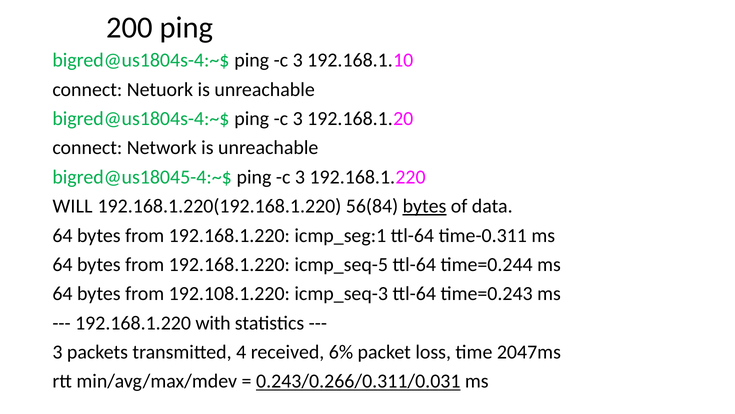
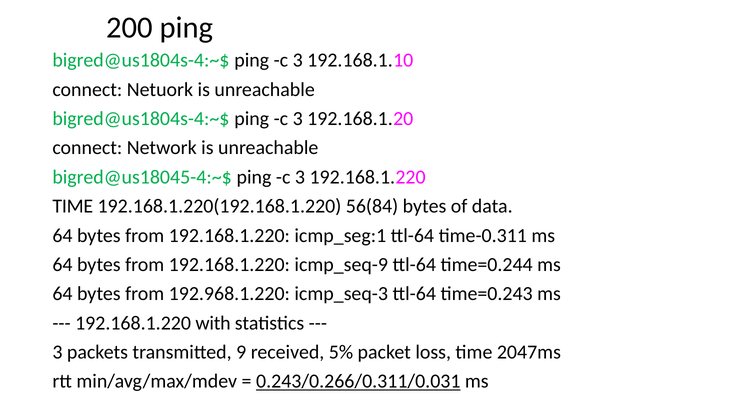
WILL: WILL -> TIME (73, 206)
bytes underline: present -> none (425, 206)
icmp_seq-5: icmp_seq-5 -> icmp_seq-9 (341, 264)
192.108.1.220: 192.108.1.220 -> 192.968.1.220 (229, 293)
4: 4 -> 9 (241, 352)
6%: 6% -> 5% (341, 352)
